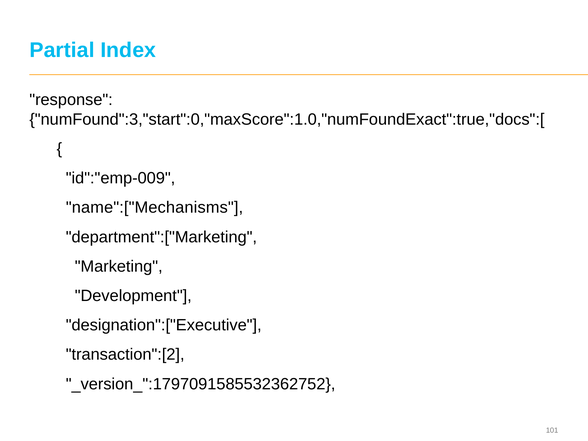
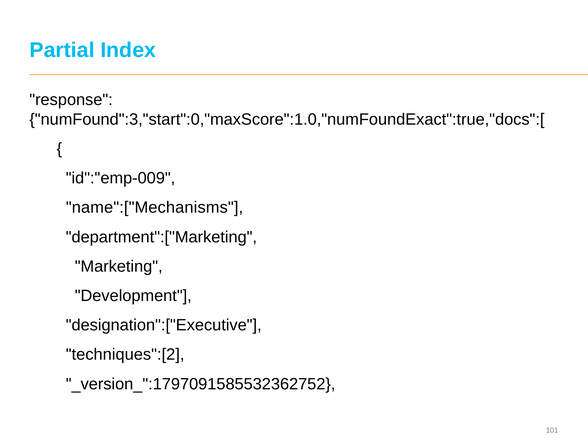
transaction":[2: transaction":[2 -> techniques":[2 (125, 355)
